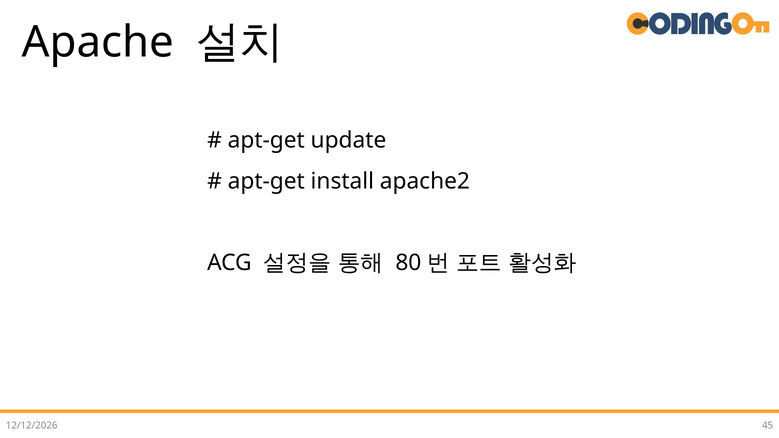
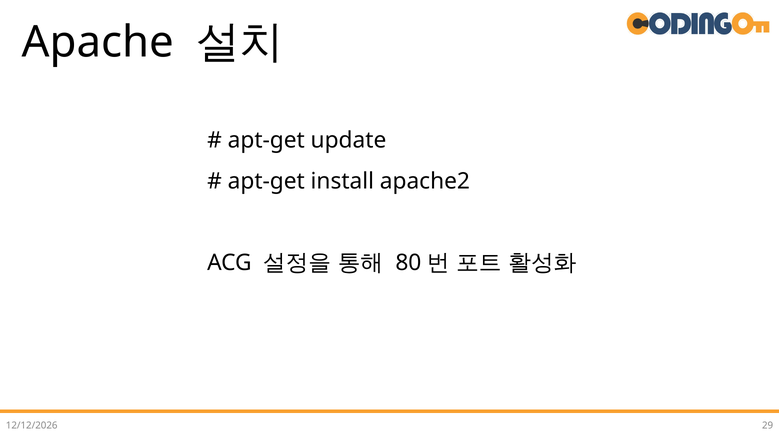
45: 45 -> 29 (768, 426)
